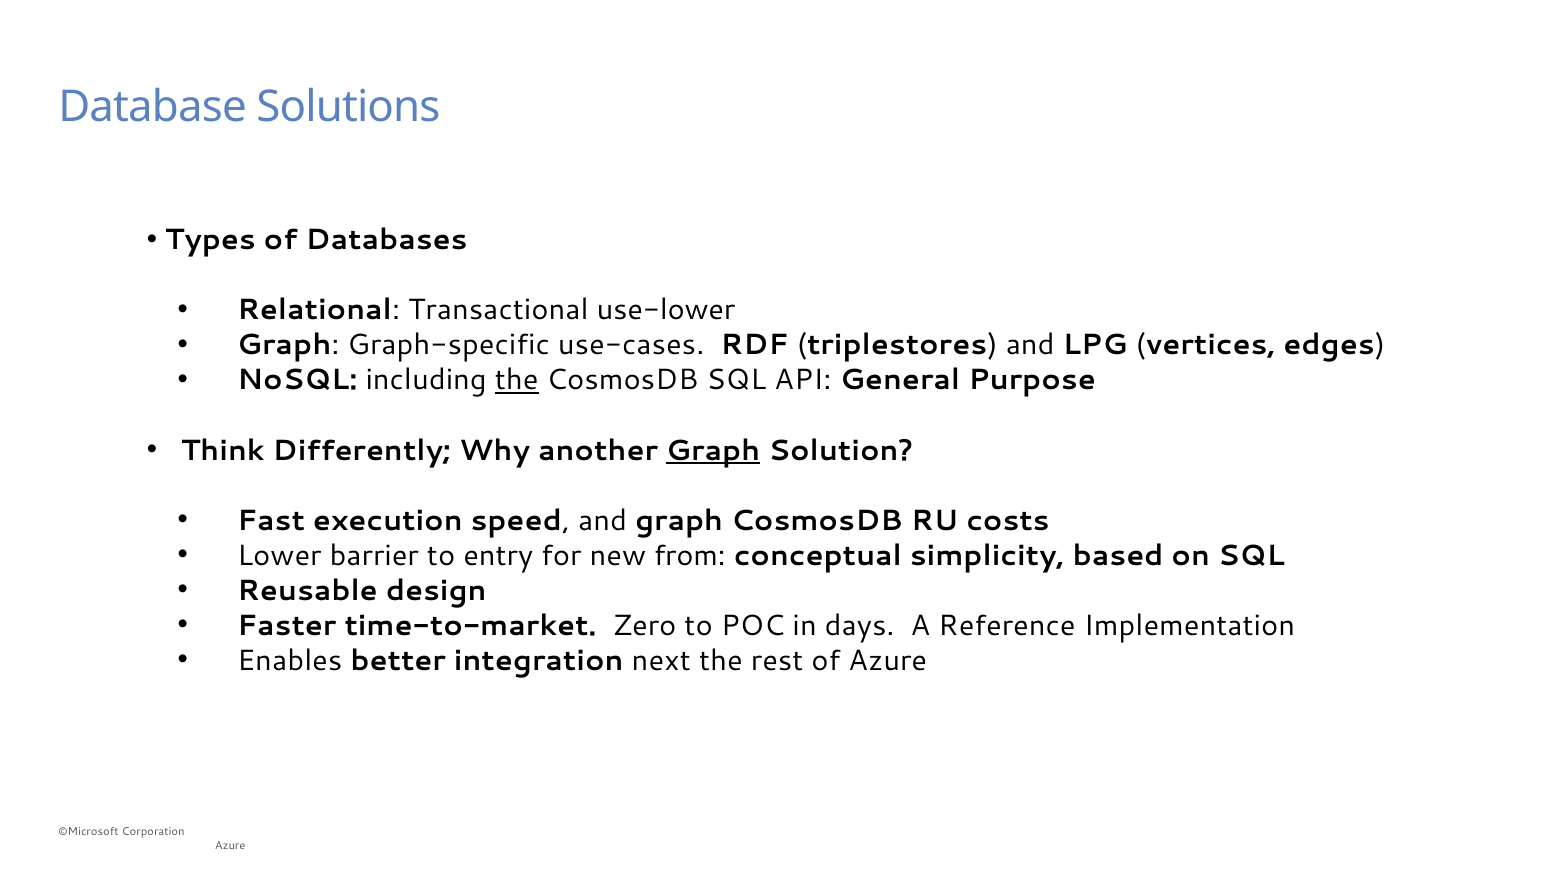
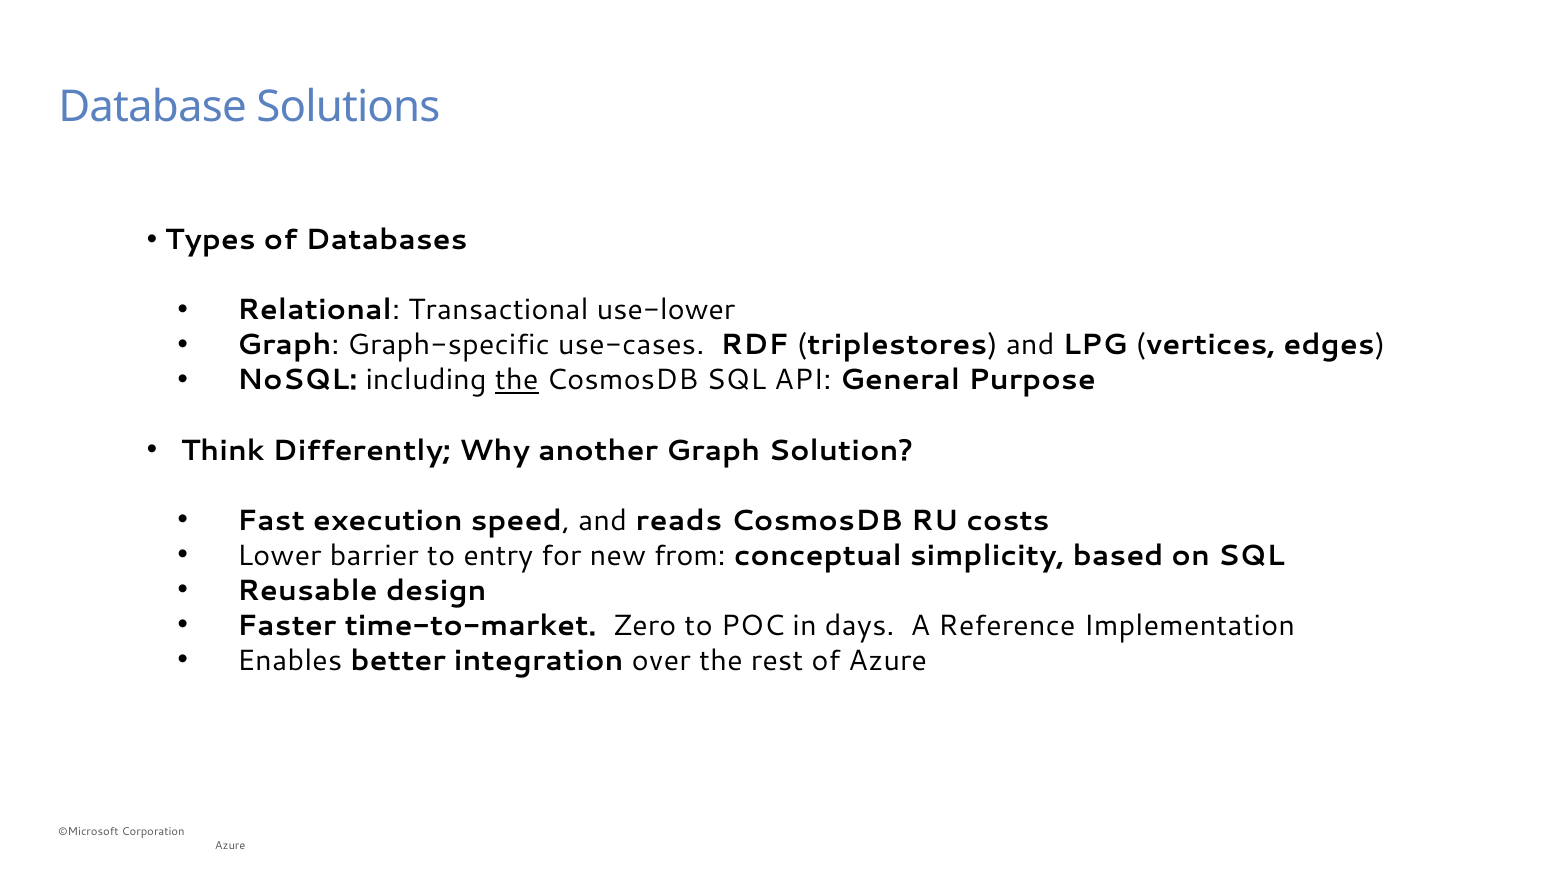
Graph underline: present -> none (713, 451)
and graph: graph -> reads (679, 521)
next: next -> over (661, 661)
